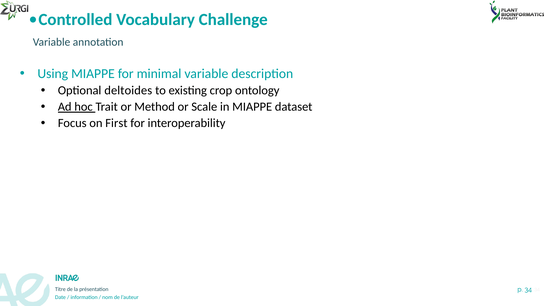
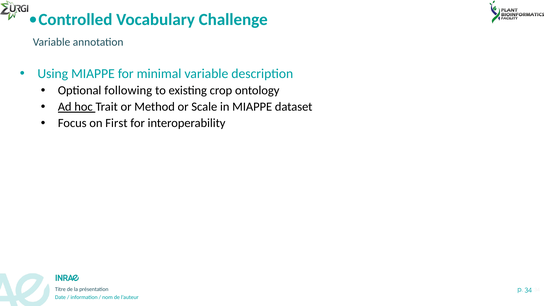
deltoides: deltoides -> following (128, 90)
